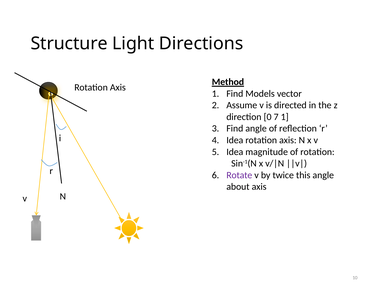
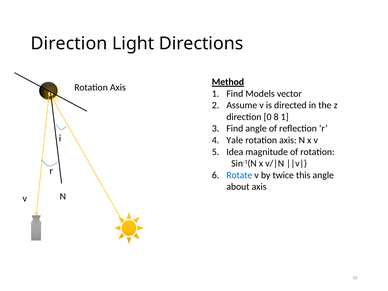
Structure: Structure -> Direction (69, 44)
7: 7 -> 8 (276, 117)
Idea: Idea -> Yale (235, 140)
Rotate colour: purple -> blue (239, 175)
